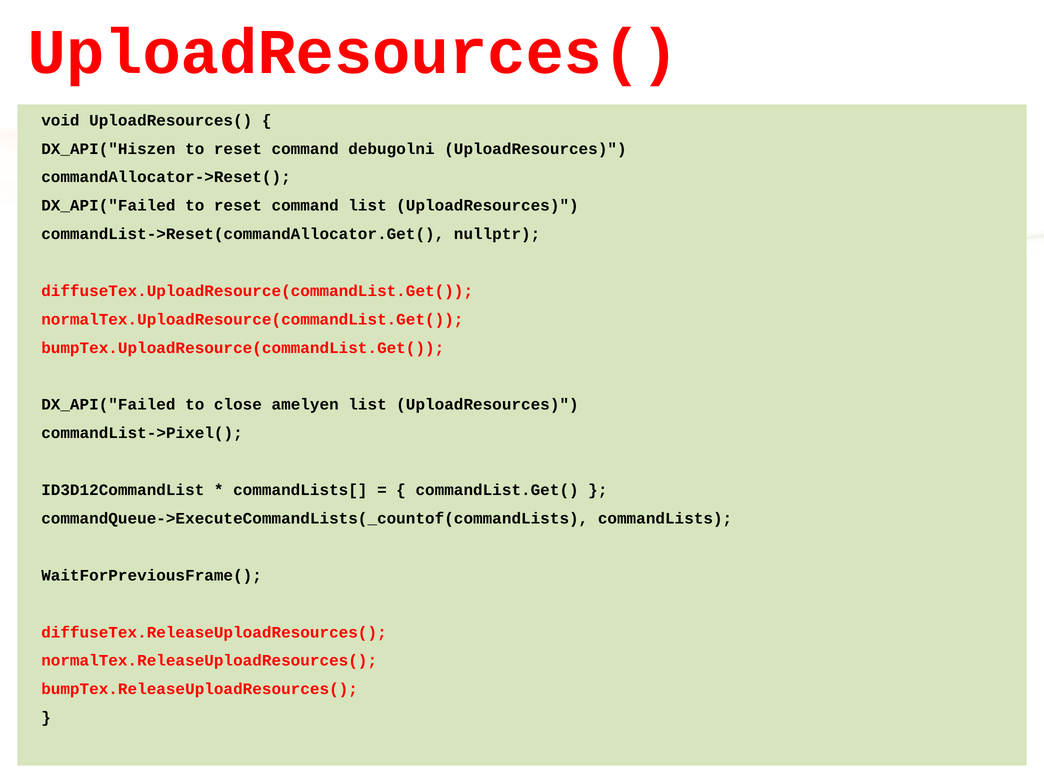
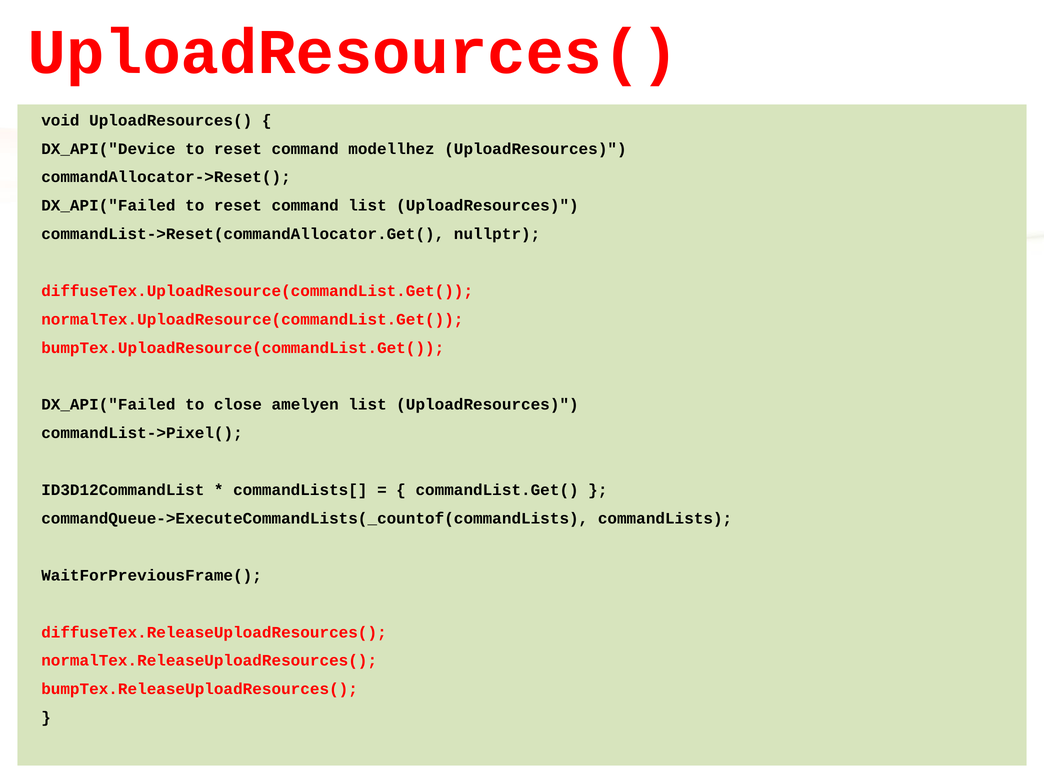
DX_API("Hiszen: DX_API("Hiszen -> DX_API("Device (108, 149)
debugolni: debugolni -> modellhez (391, 149)
